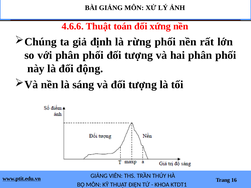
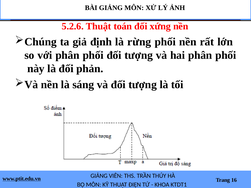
4.6.6: 4.6.6 -> 5.2.6 (73, 26)
động: động -> phản (90, 69)
